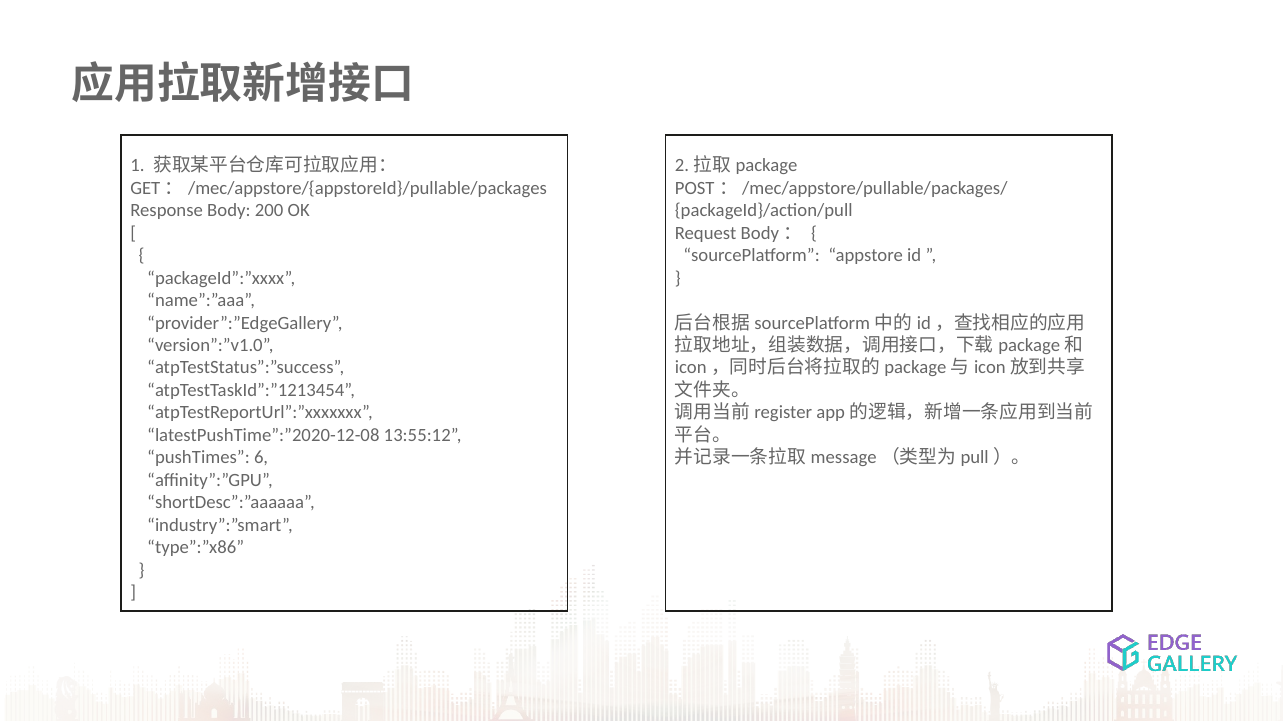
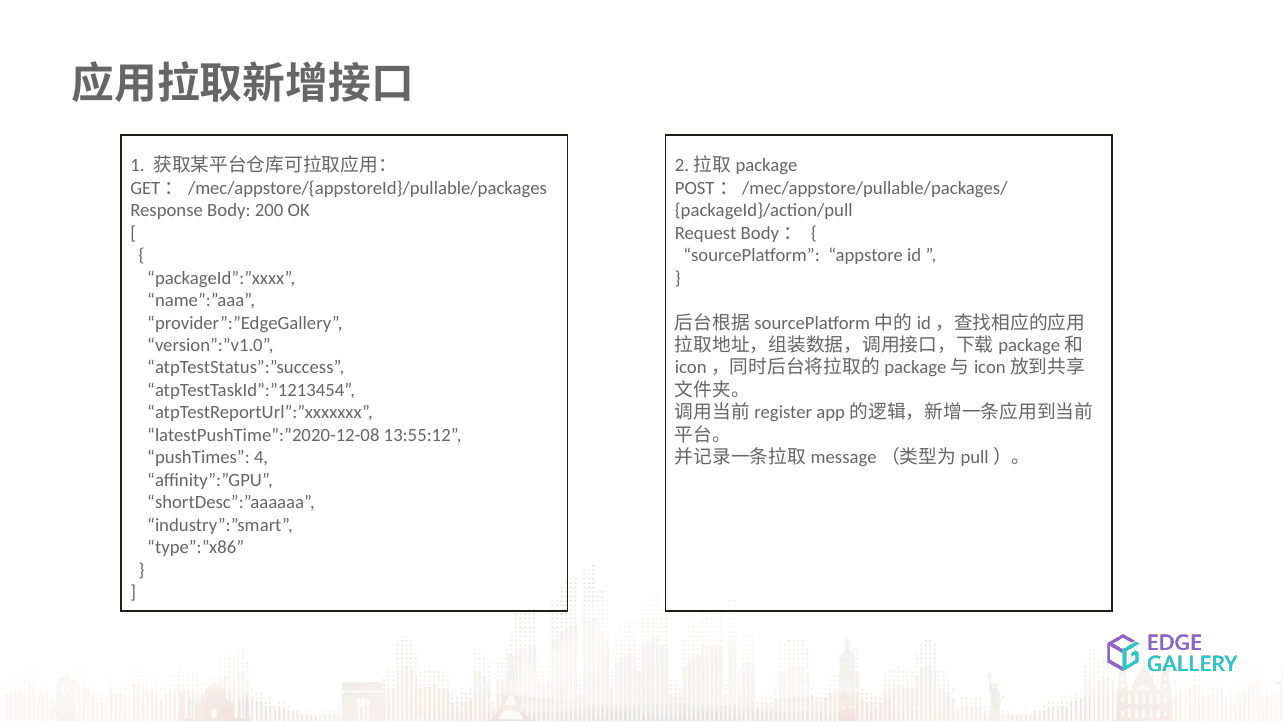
6: 6 -> 4 (261, 457)
